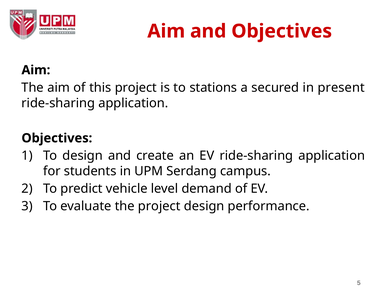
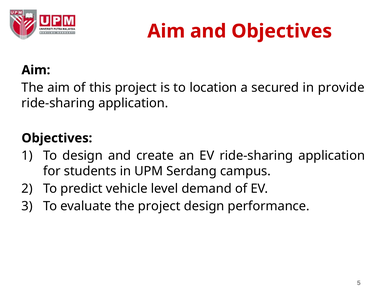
stations: stations -> location (213, 88)
present: present -> provide (341, 88)
